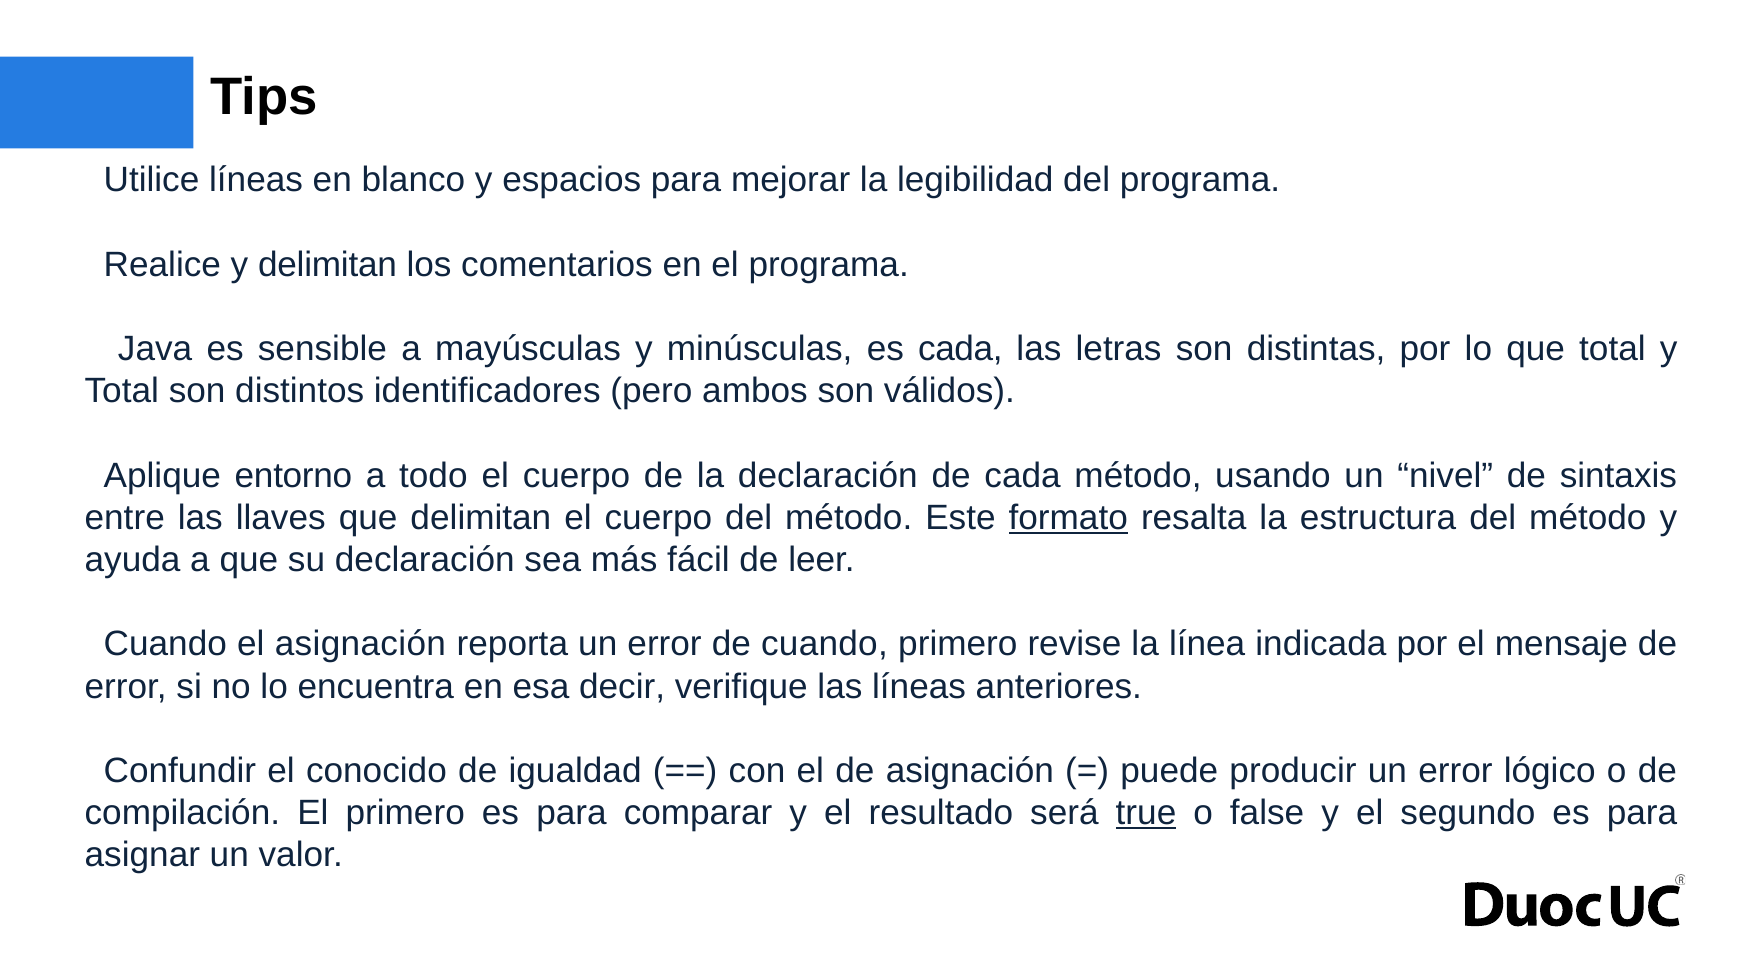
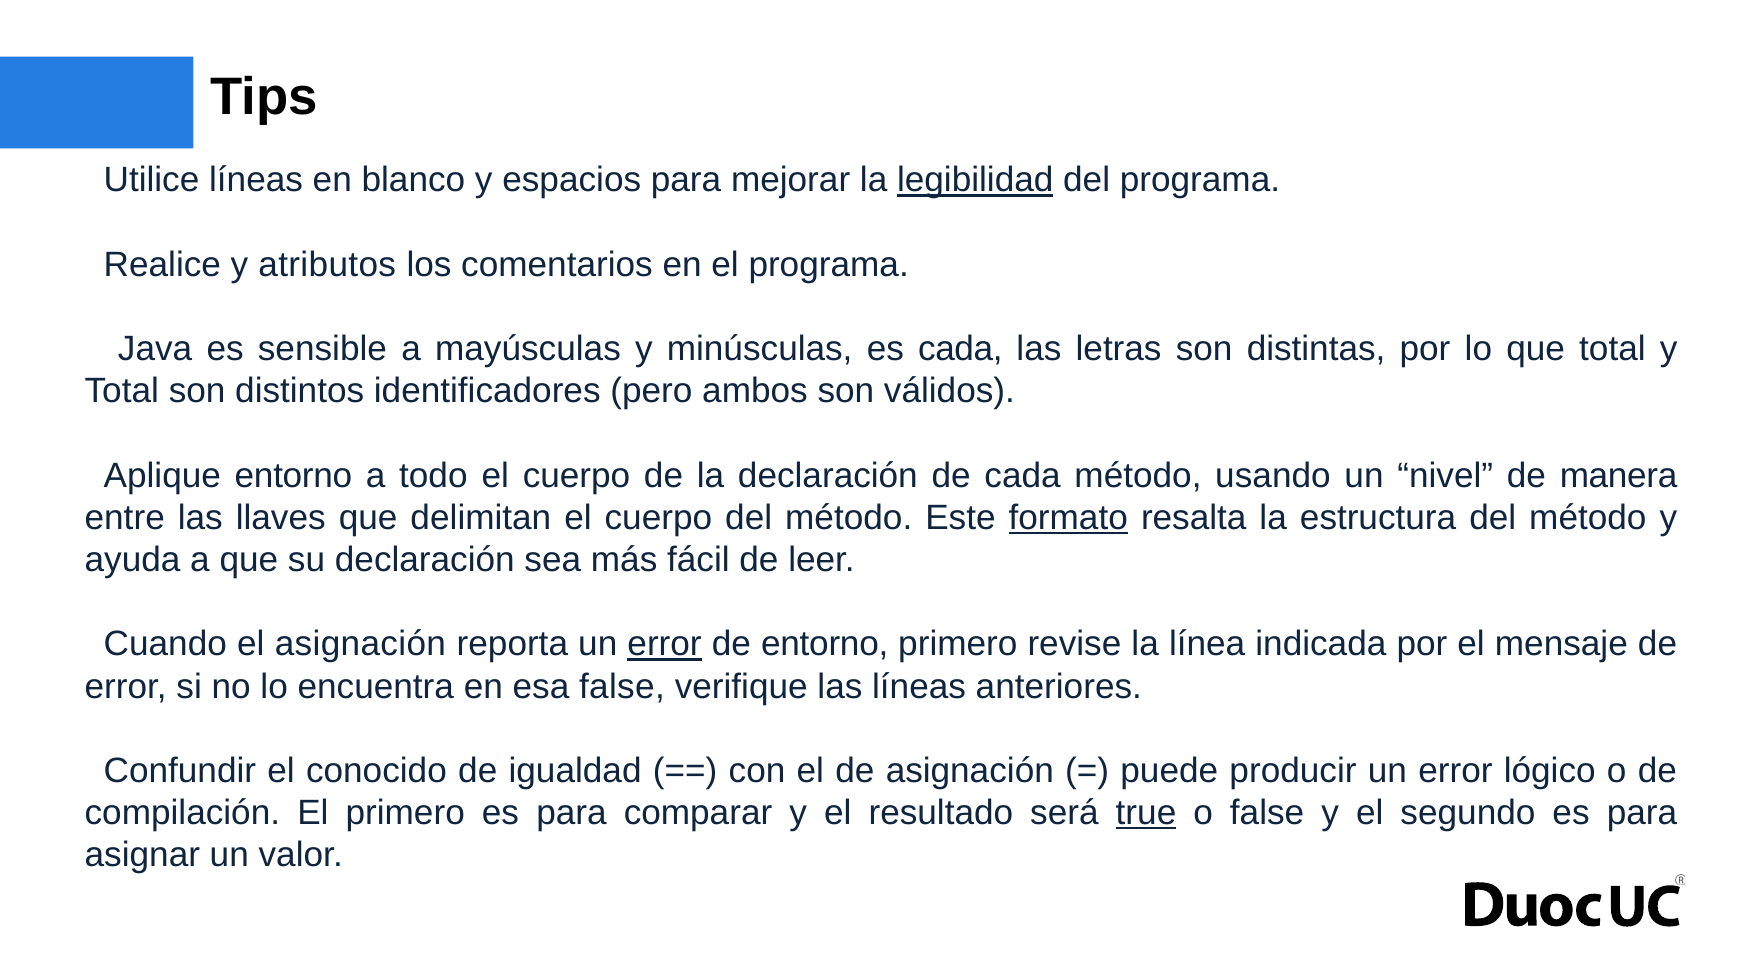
legibilidad underline: none -> present (975, 180)
y delimitan: delimitan -> atributos (327, 265)
sintaxis: sintaxis -> manera (1619, 476)
error underline: none -> present (665, 645)
de cuando: cuando -> entorno (825, 645)
esa decir: decir -> false (622, 687)
